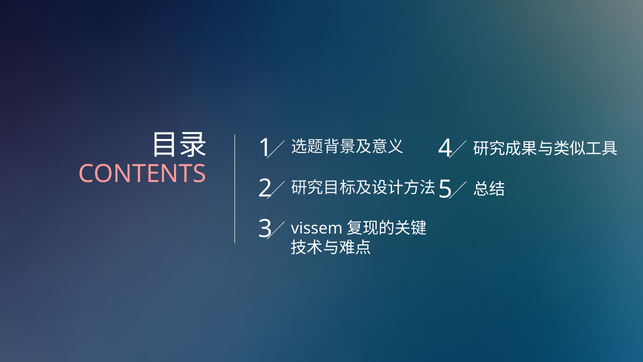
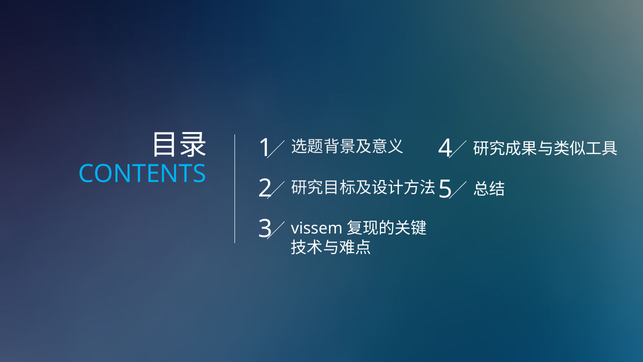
CONTENTS colour: pink -> light blue (142, 174)
